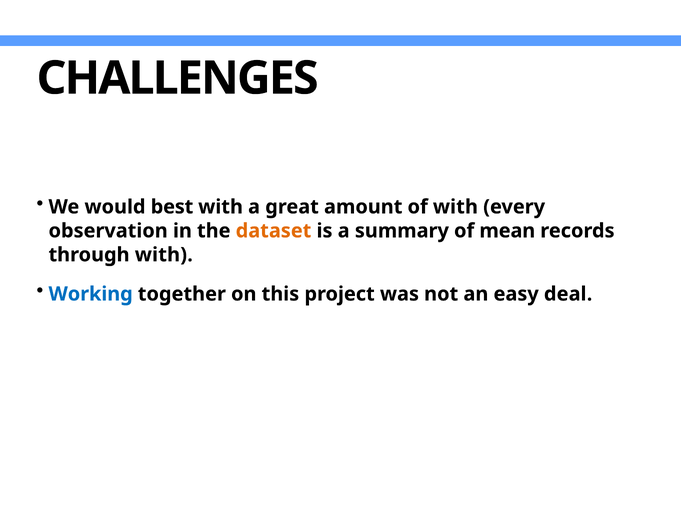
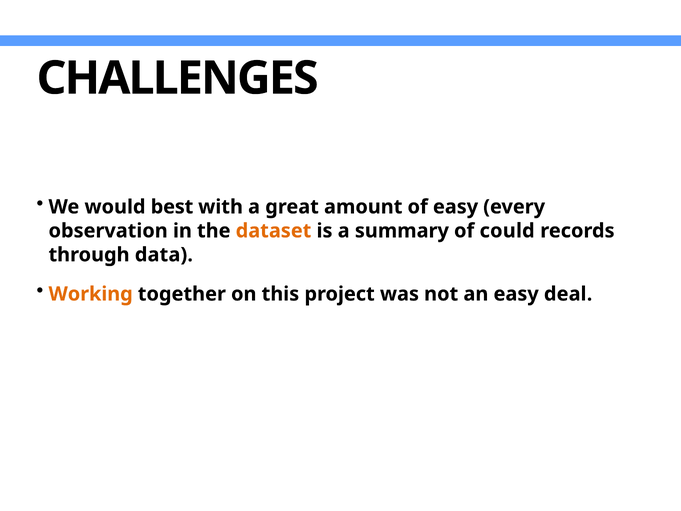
of with: with -> easy (456, 207)
mean: mean -> could (507, 231)
through with: with -> data (164, 255)
Working colour: blue -> orange (91, 294)
